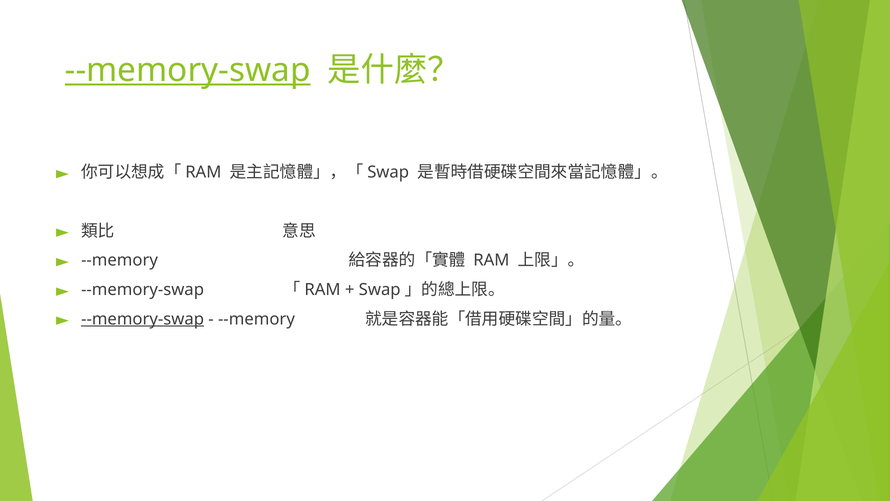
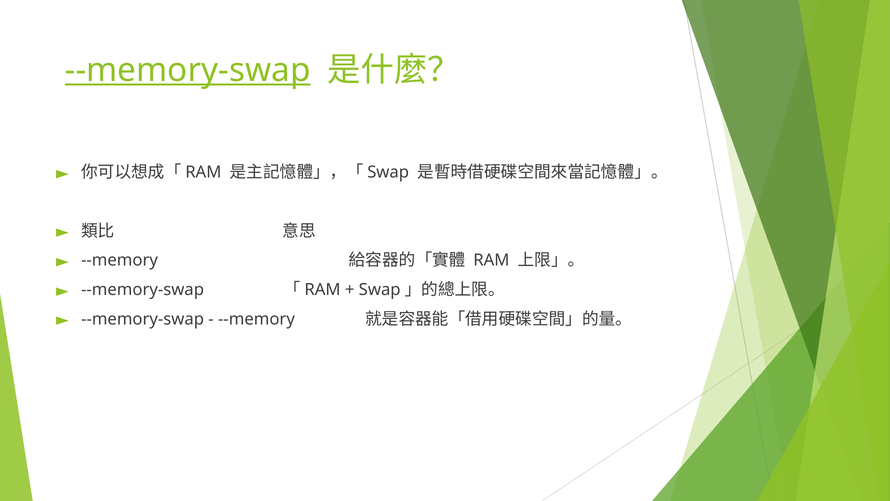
--memory-swap underline: present -> none (143, 319)
